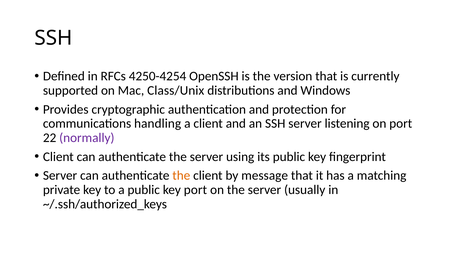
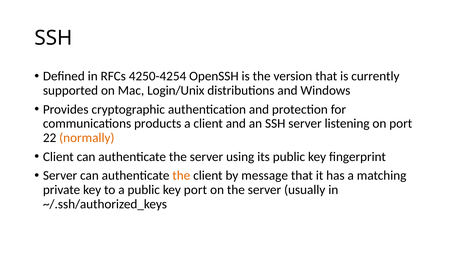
Class/Unix: Class/Unix -> Login/Unix (176, 91)
handling: handling -> products (158, 124)
normally colour: purple -> orange (87, 138)
